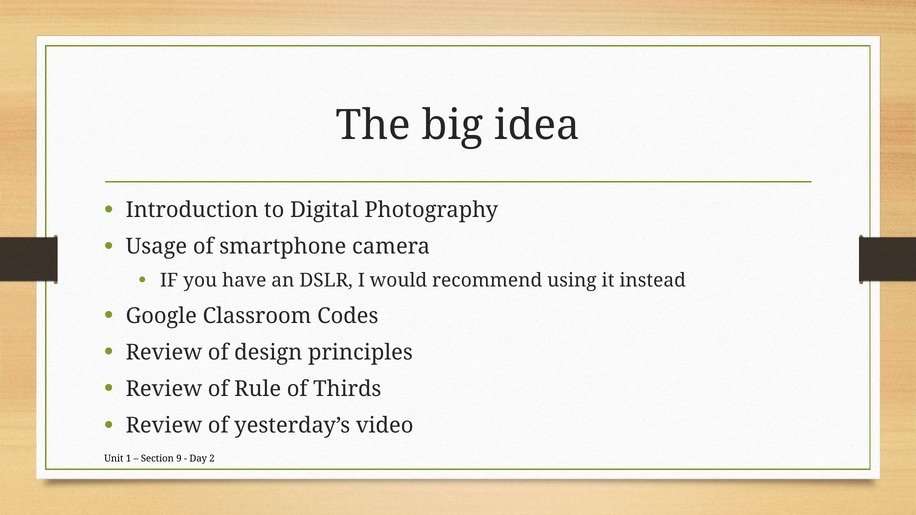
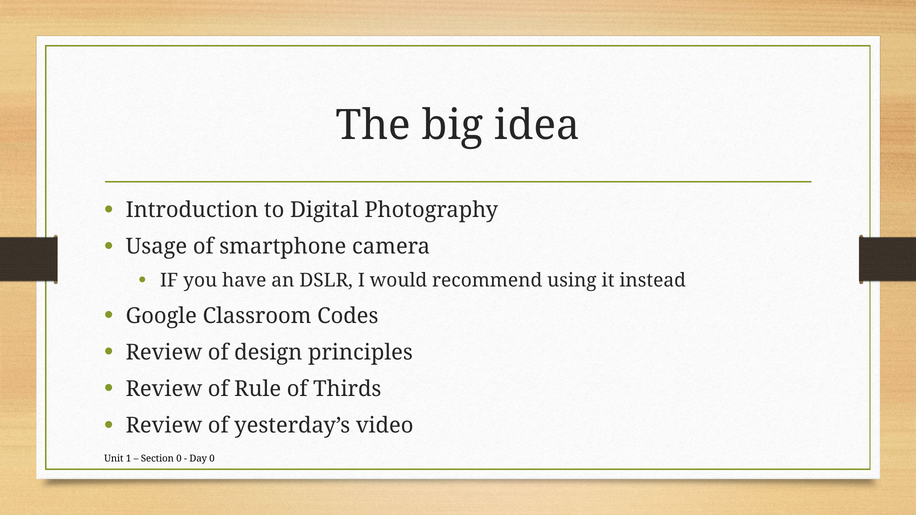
Section 9: 9 -> 0 (179, 459)
Day 2: 2 -> 0 (212, 459)
